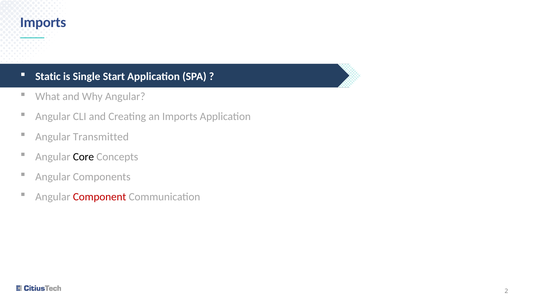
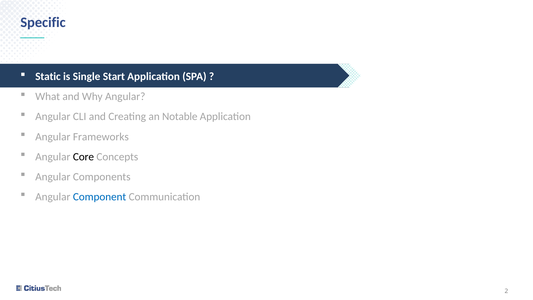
Imports: Imports -> Specific (43, 22)
an Imports: Imports -> Notable (180, 117)
Transmitted: Transmitted -> Frameworks (101, 137)
Component colour: red -> blue (100, 197)
